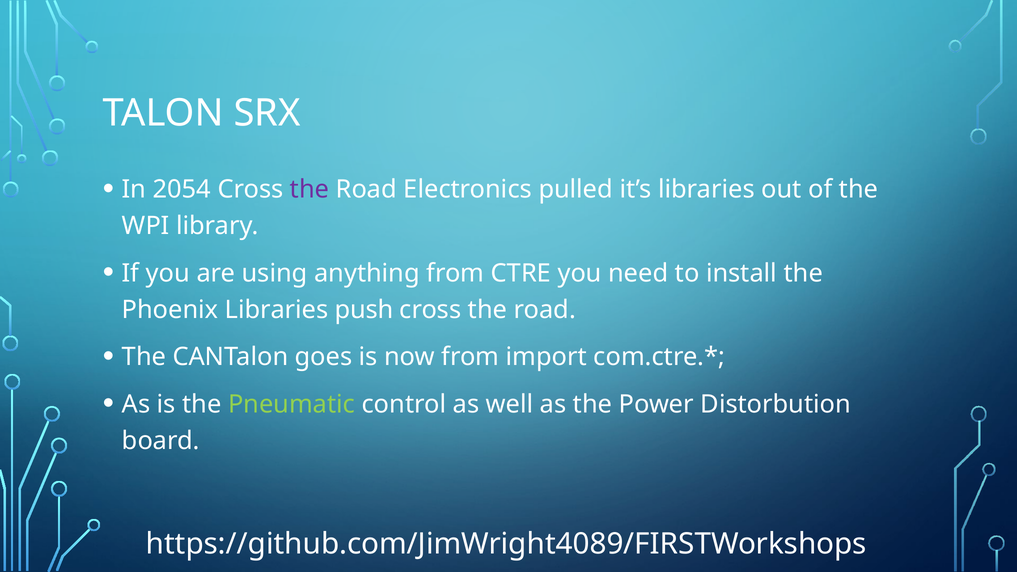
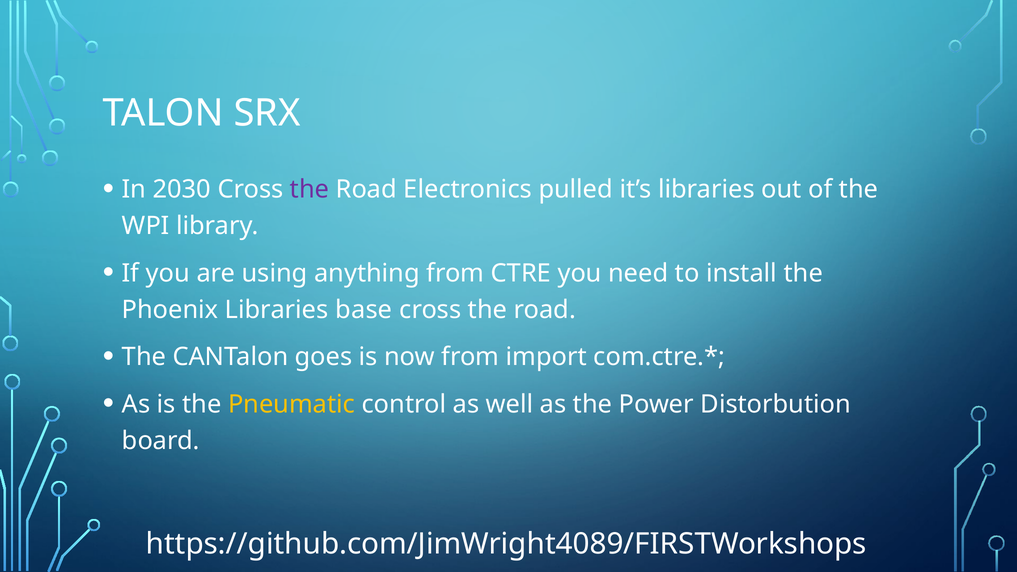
2054: 2054 -> 2030 (182, 189)
push: push -> base (364, 310)
Pneumatic colour: light green -> yellow (292, 404)
